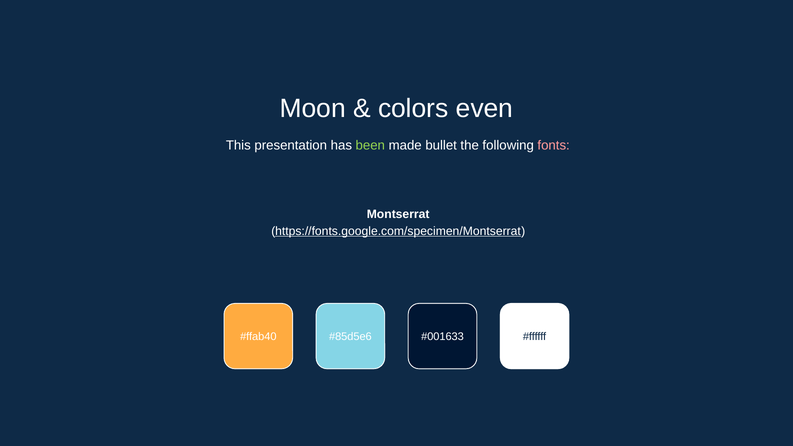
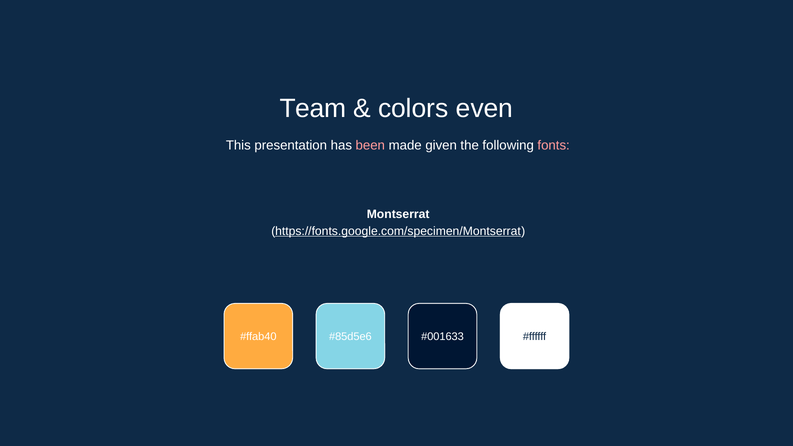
Moon: Moon -> Team (313, 108)
been colour: light green -> pink (370, 146)
bullet: bullet -> given (441, 146)
